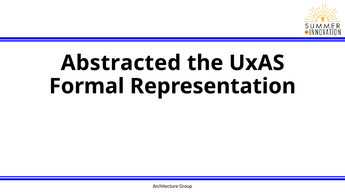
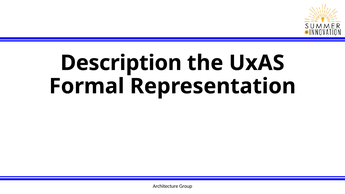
Abstracted: Abstracted -> Description (121, 63)
